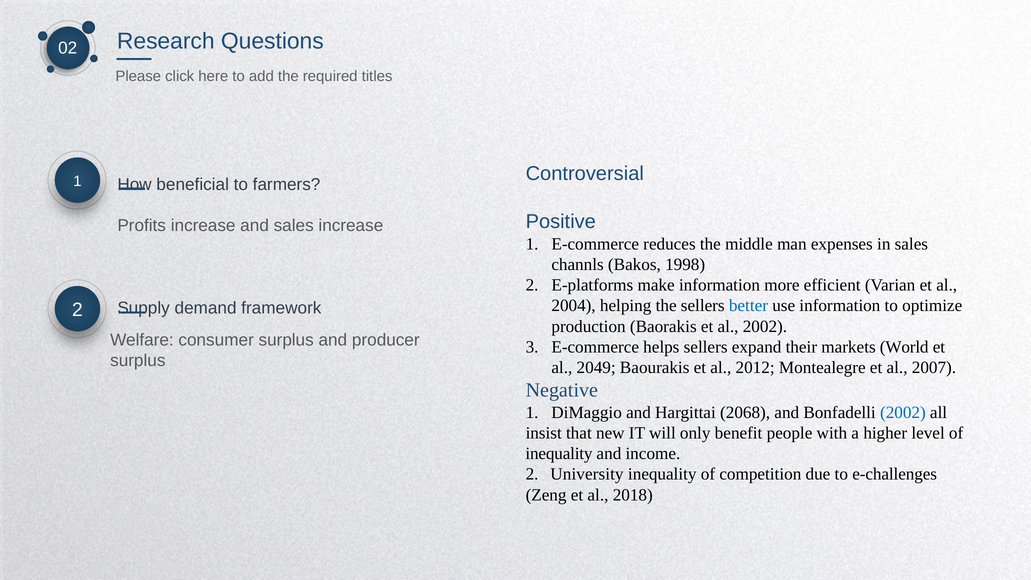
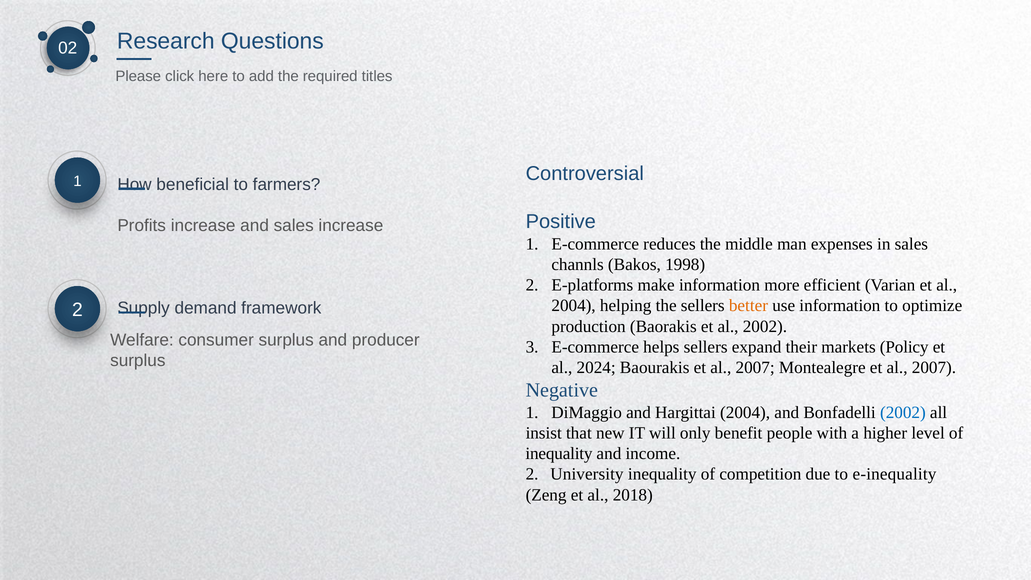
better colour: blue -> orange (748, 306)
World: World -> Policy (904, 347)
2049: 2049 -> 2024 (596, 368)
Baourakis et al 2012: 2012 -> 2007 (755, 368)
Hargittai 2068: 2068 -> 2004 (745, 412)
e-challenges: e-challenges -> e-inequality (894, 474)
